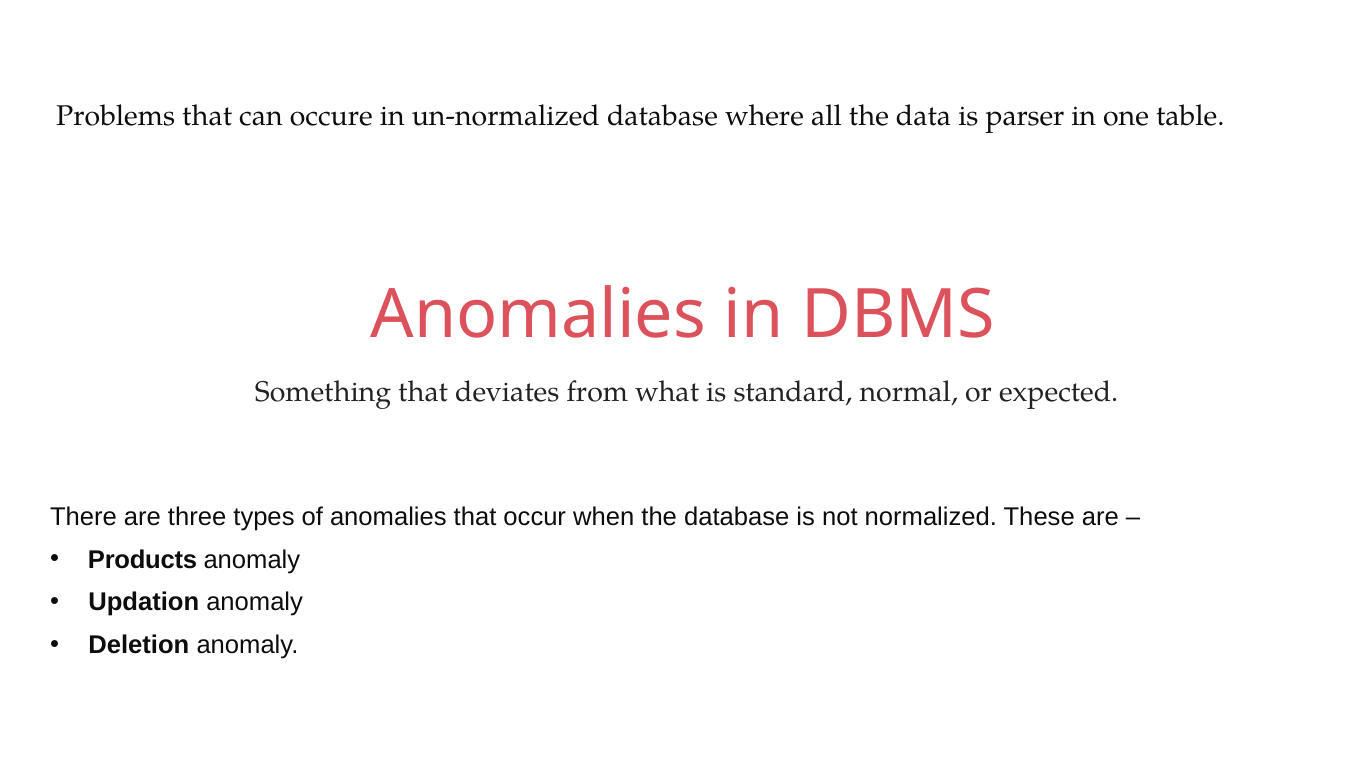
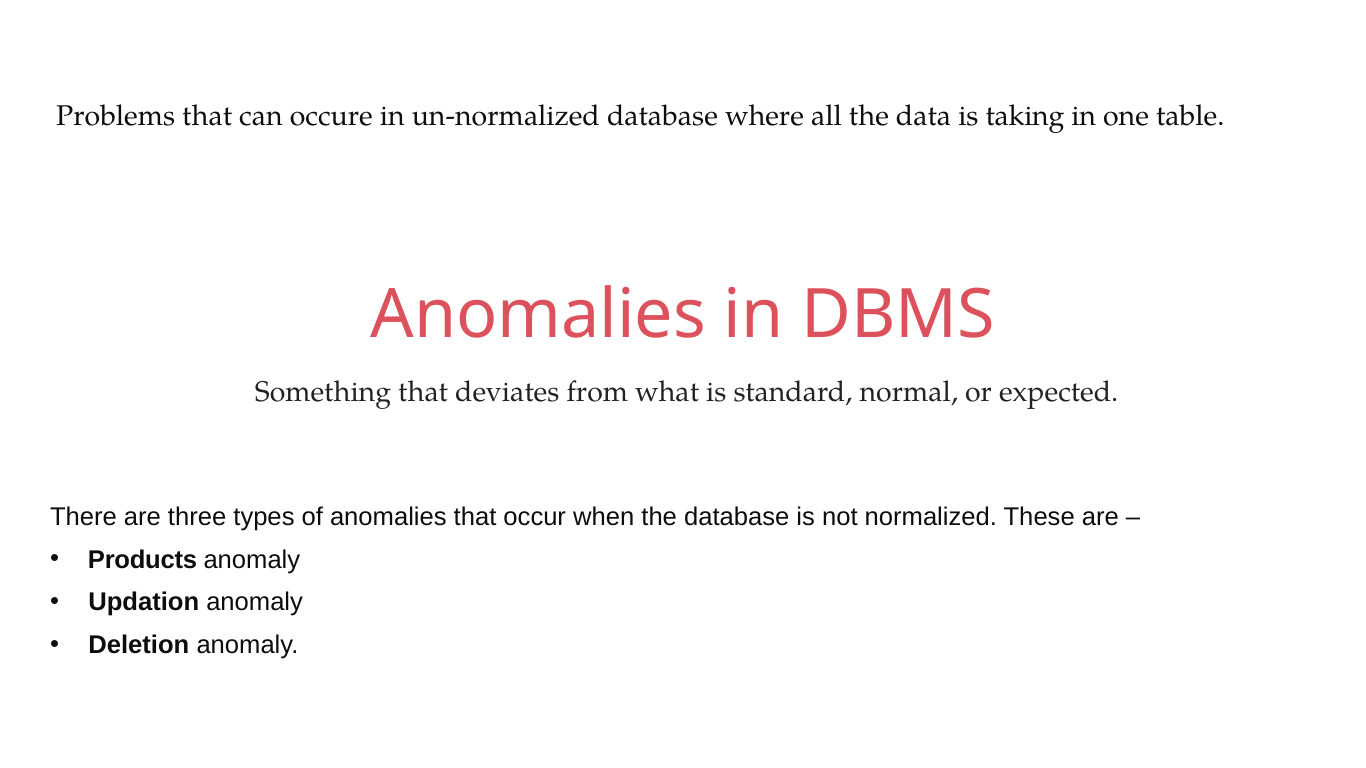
parser: parser -> taking (1025, 116)
